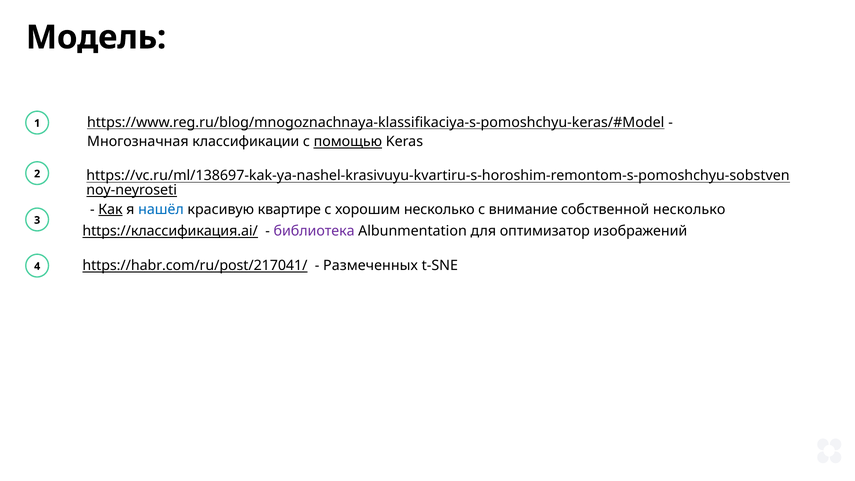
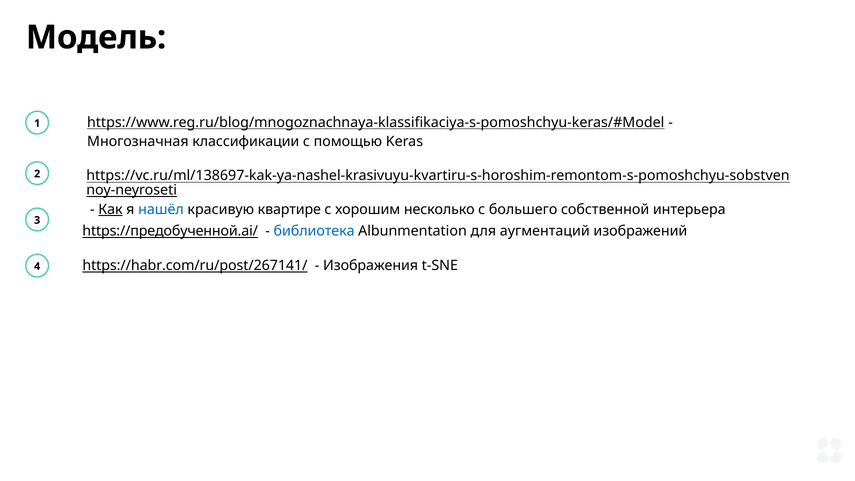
помощью underline: present -> none (348, 142)
внимание: внимание -> большего (523, 209)
собственной несколько: несколько -> интерьера (689, 209)
https://классификация.ai/: https://классификация.ai/ -> https://предобученной.ai/ (170, 231)
библиотека colour: purple -> blue (314, 231)
оптимизатор: оптимизатор -> аугментаций (545, 231)
https://habr.com/ru/post/217041/: https://habr.com/ru/post/217041/ -> https://habr.com/ru/post/267141/ (195, 265)
Размеченных: Размеченных -> Изображения (371, 265)
